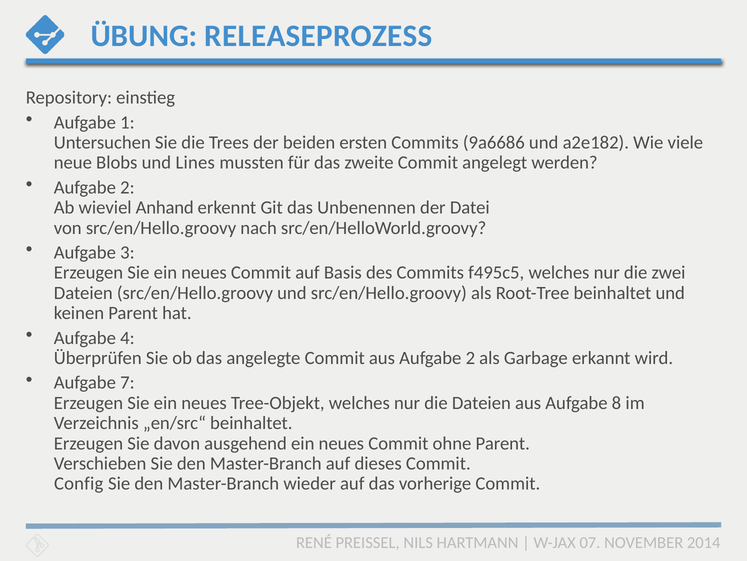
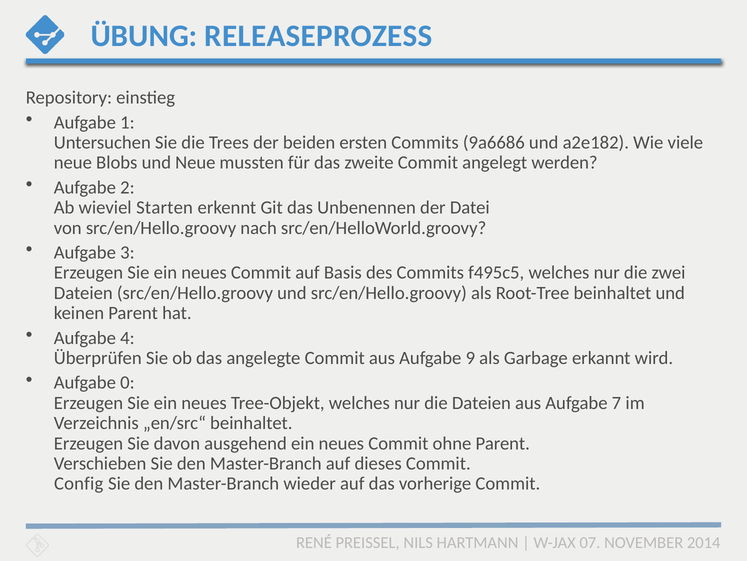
und Lines: Lines -> Neue (195, 163)
Anhand: Anhand -> Starten (165, 207)
aus Aufgabe 2: 2 -> 9 (470, 358)
7: 7 -> 0 (127, 382)
8: 8 -> 7 (616, 402)
